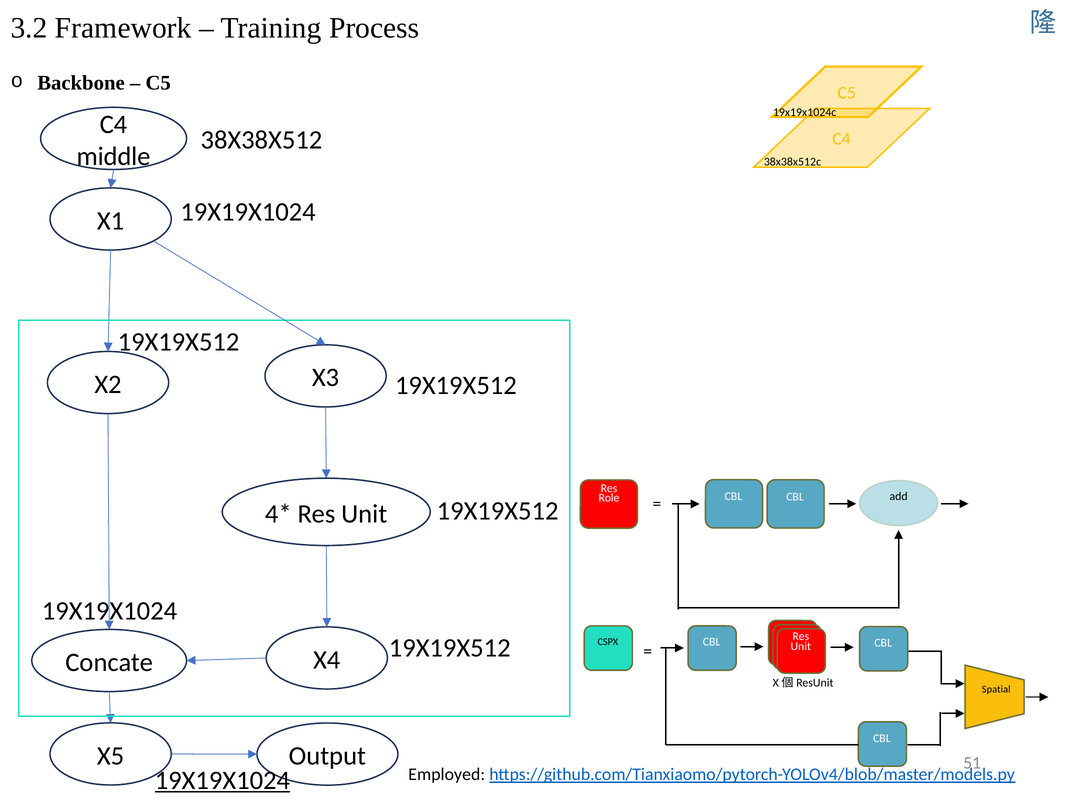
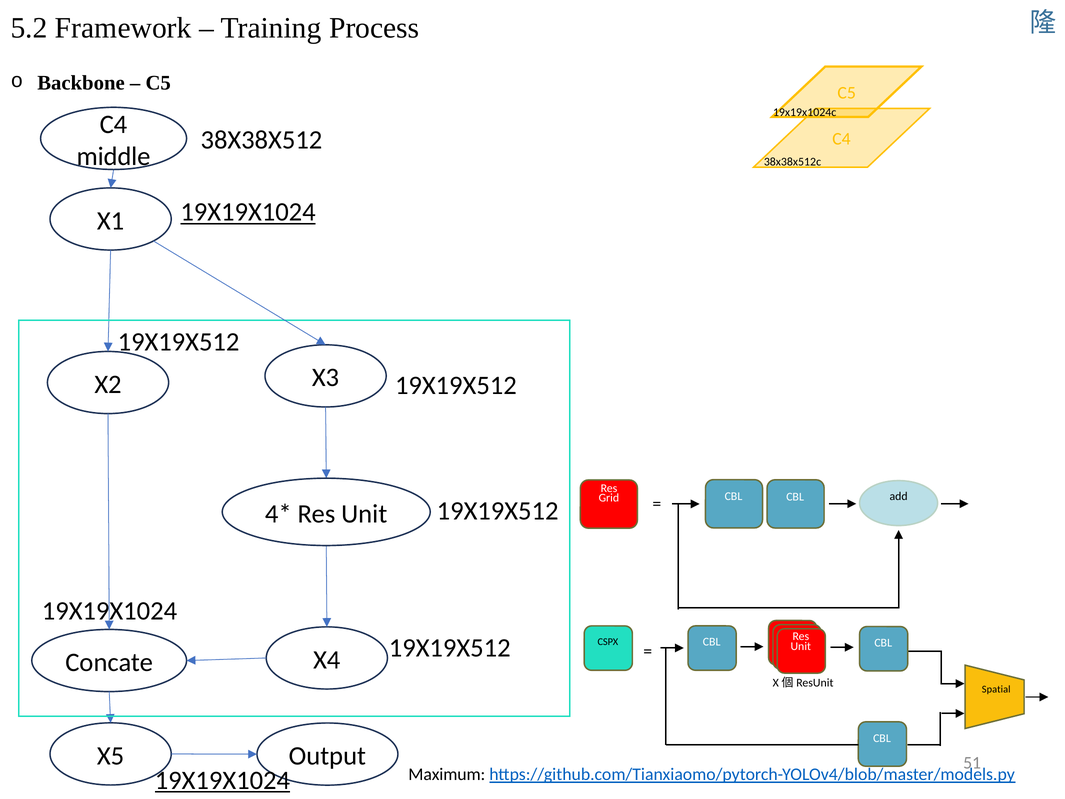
3.2: 3.2 -> 5.2 (29, 28)
19X19X1024 underline: none -> present (248, 212)
Role: Role -> Grid (609, 498)
Employed: Employed -> Maximum (447, 774)
